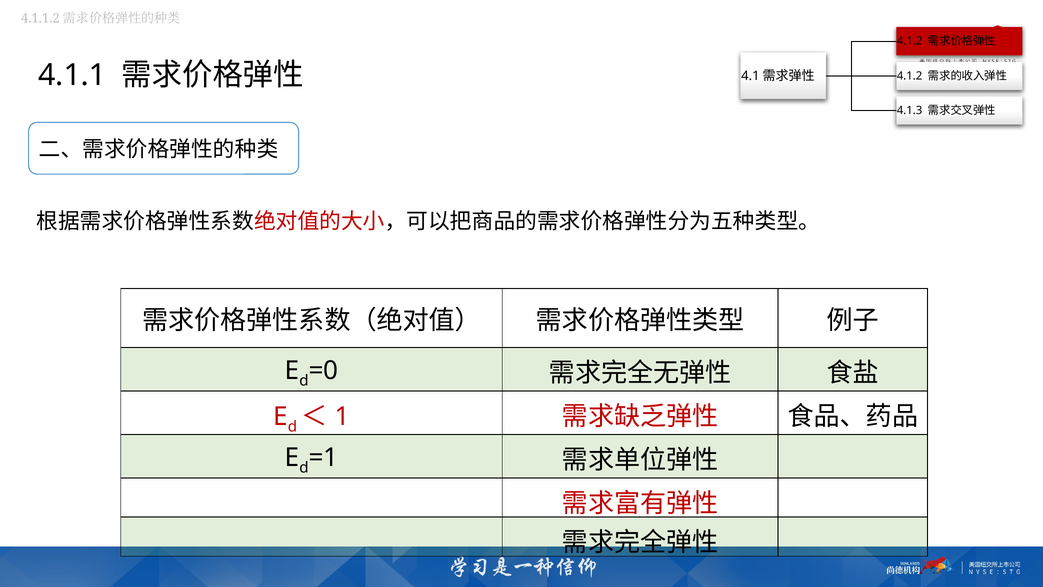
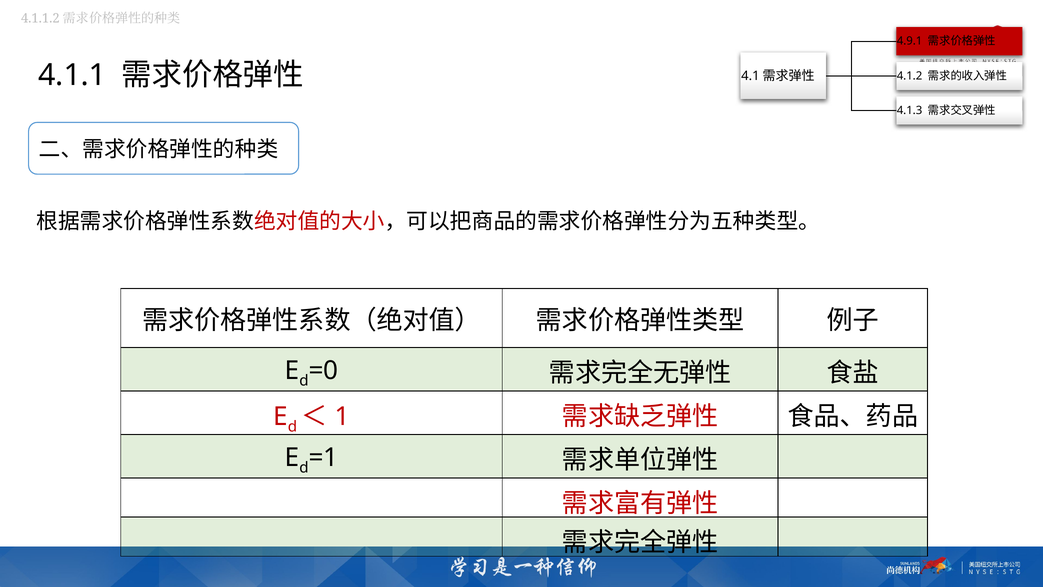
4.1.2: 4.1.2 -> 4.9.1 (910, 41)
